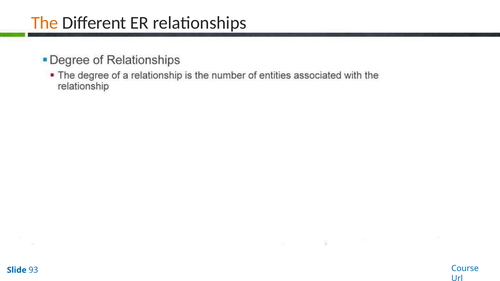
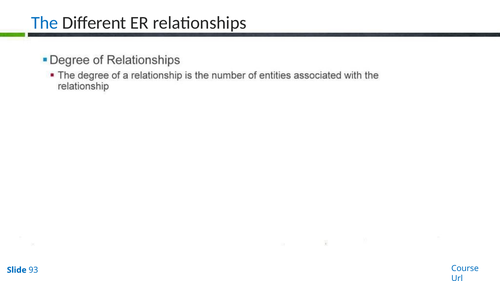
The colour: orange -> blue (45, 23)
